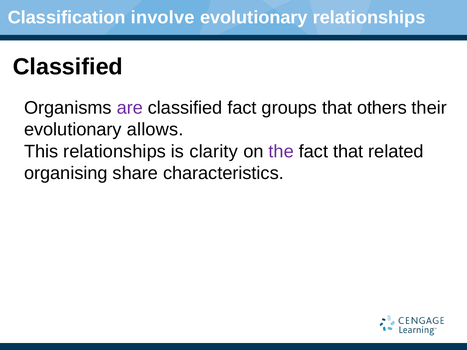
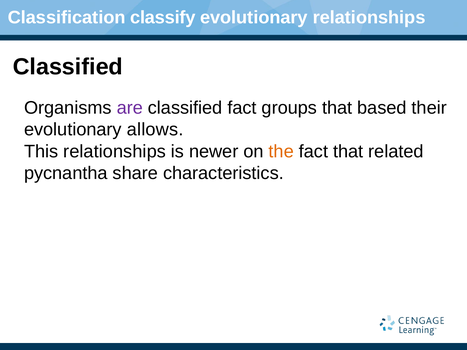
involve: involve -> classify (163, 18)
others: others -> based (382, 108)
clarity: clarity -> newer (214, 151)
the colour: purple -> orange (281, 151)
organising: organising -> pycnantha (66, 173)
